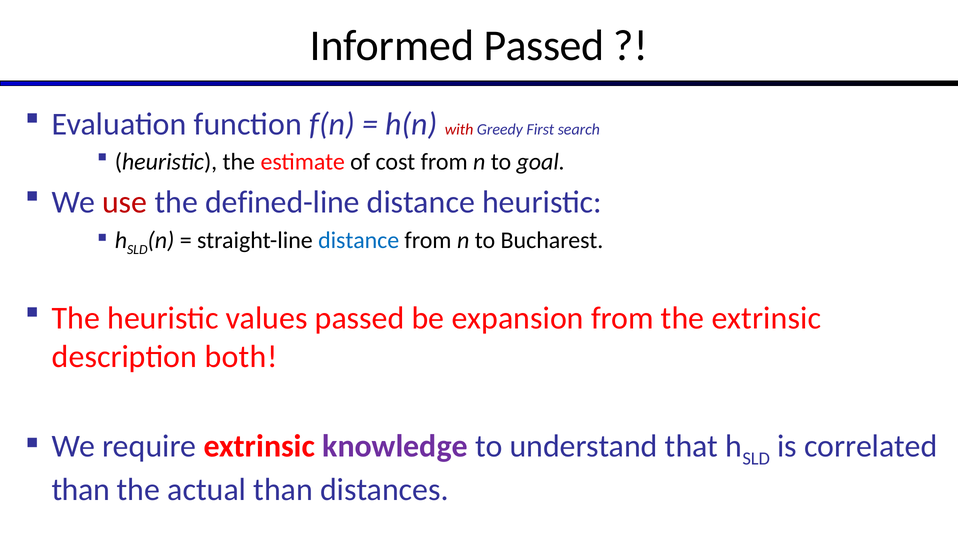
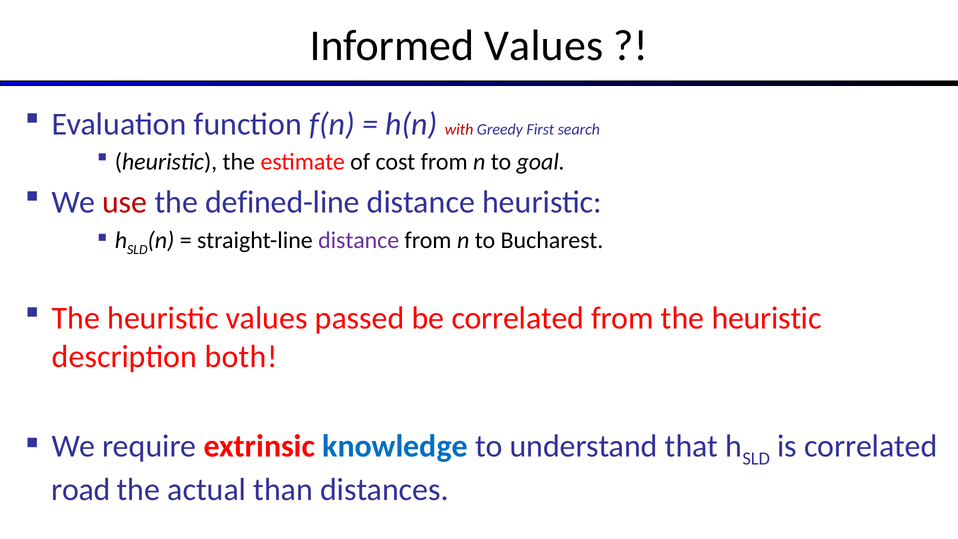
Informed Passed: Passed -> Values (544, 46)
distance colour: blue -> purple (359, 240)
be expansion: expansion -> correlated (518, 318)
from the extrinsic: extrinsic -> heuristic (767, 318)
knowledge colour: purple -> blue (395, 446)
than: than -> road (81, 490)
